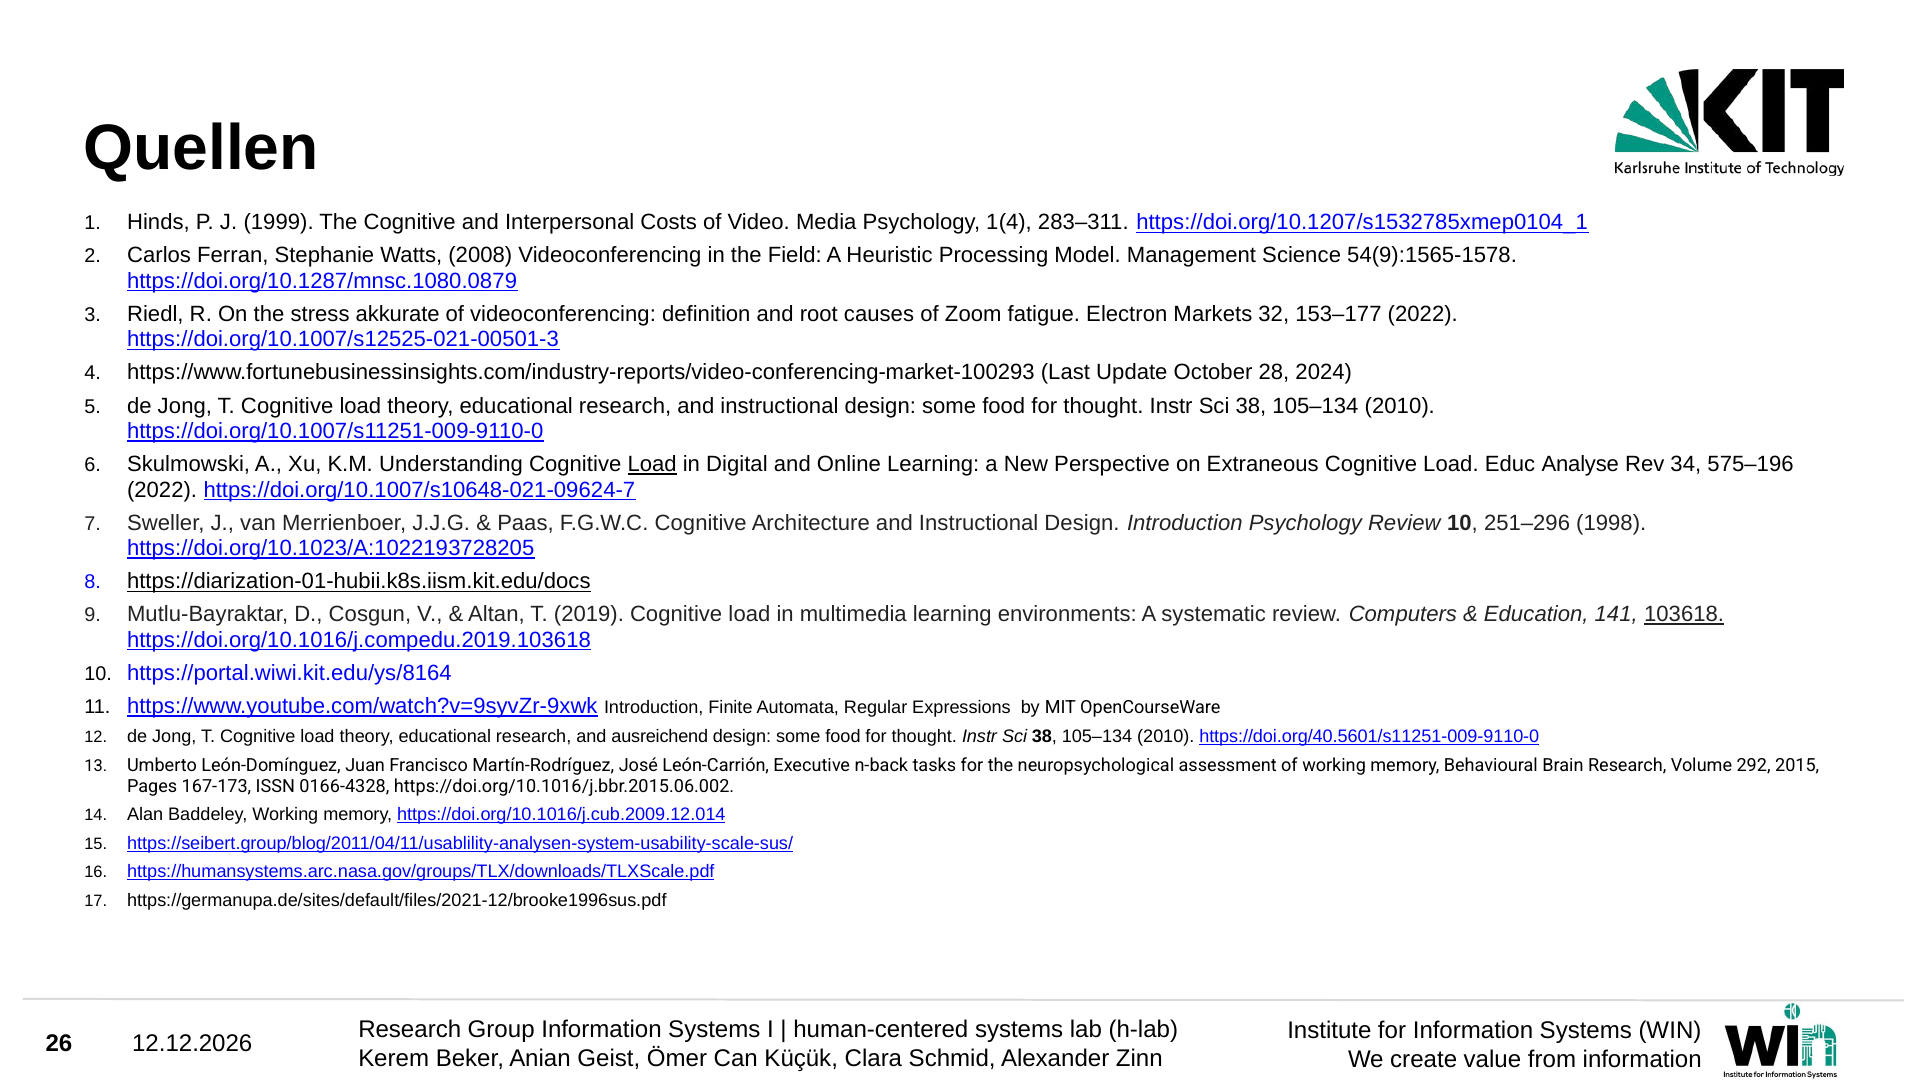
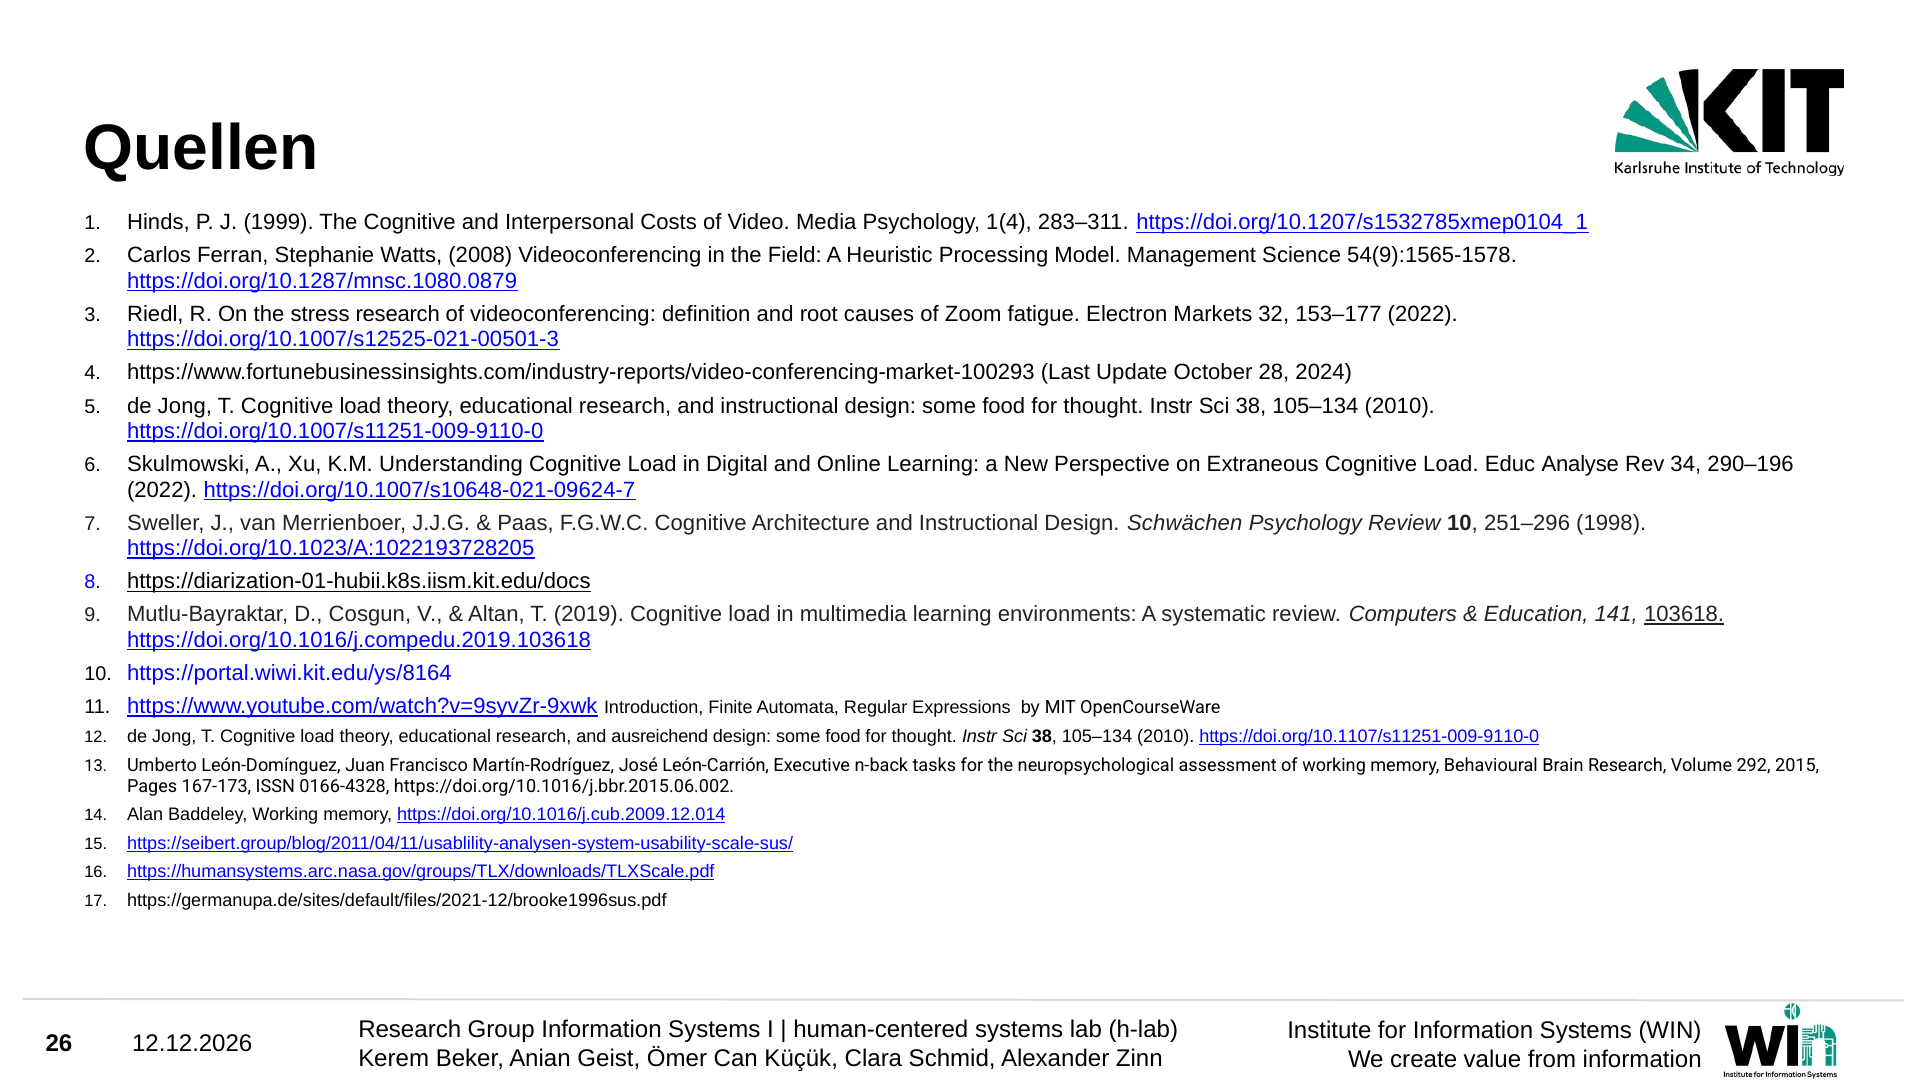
stress akkurate: akkurate -> research (398, 314)
Load underline: present -> none (652, 464)
575–196: 575–196 -> 290–196 (1751, 464)
Design Introduction: Introduction -> Schwächen (1185, 523)
https://doi.org/40.5601/s11251-009-9110-0: https://doi.org/40.5601/s11251-009-9110-0 -> https://doi.org/10.1107/s11251-009-9110-0 (1369, 737)
